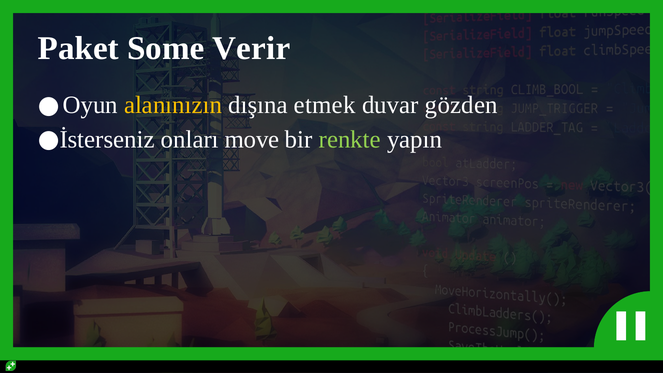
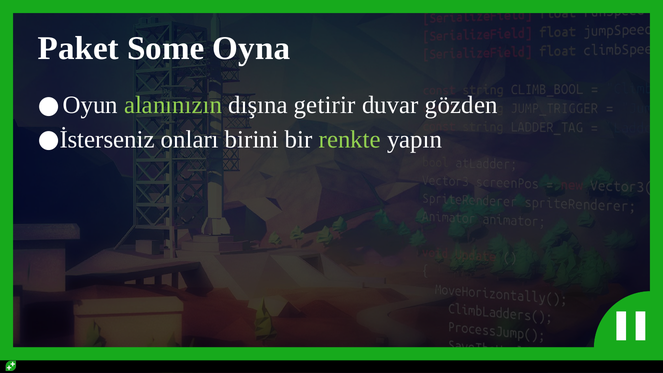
Verir: Verir -> Oyna (251, 48)
alanınızın colour: yellow -> light green (173, 105)
etmek: etmek -> getirir (325, 105)
move: move -> birini (252, 140)
